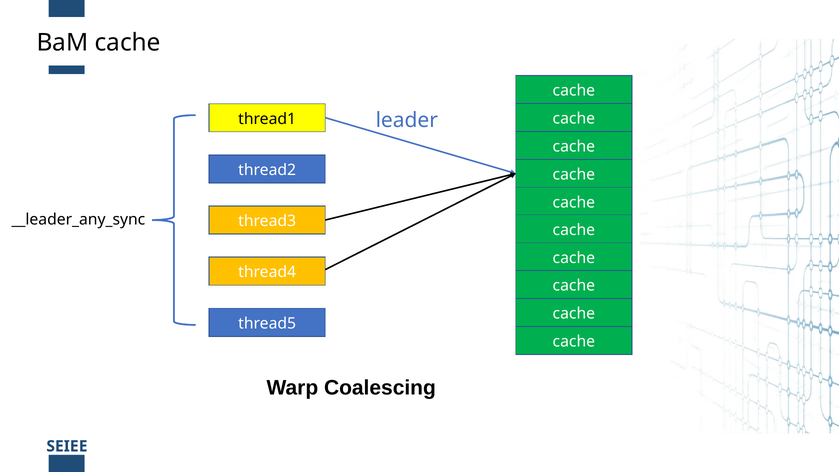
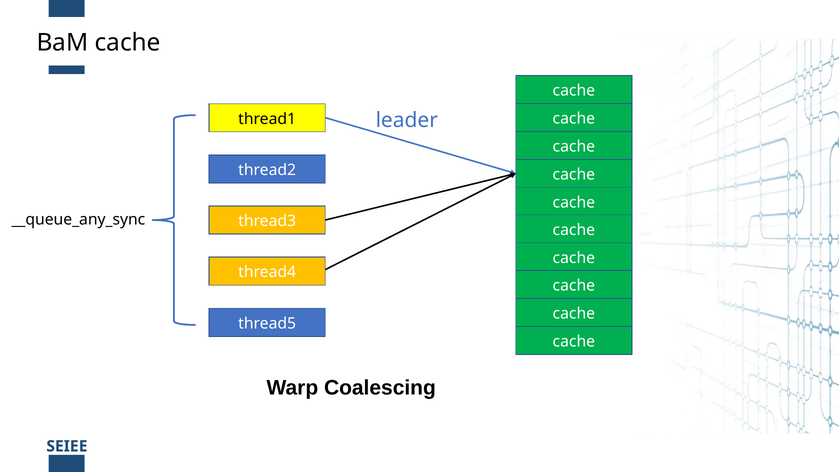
__leader_any_sync: __leader_any_sync -> __queue_any_sync (78, 219)
